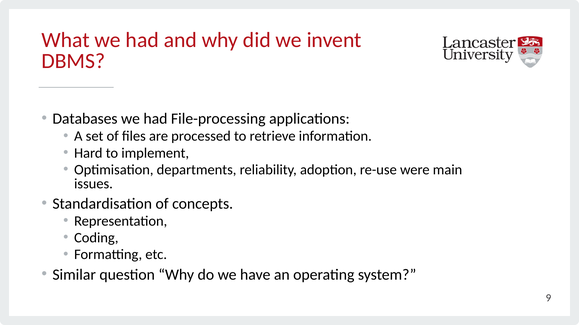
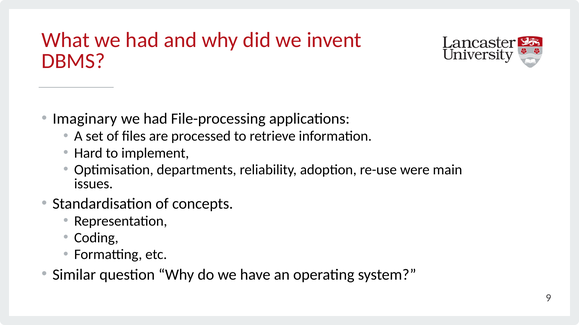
Databases: Databases -> Imaginary (85, 119)
